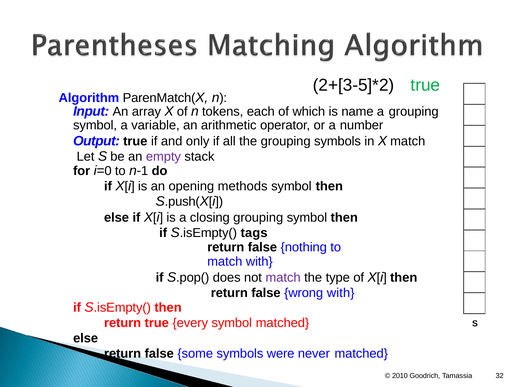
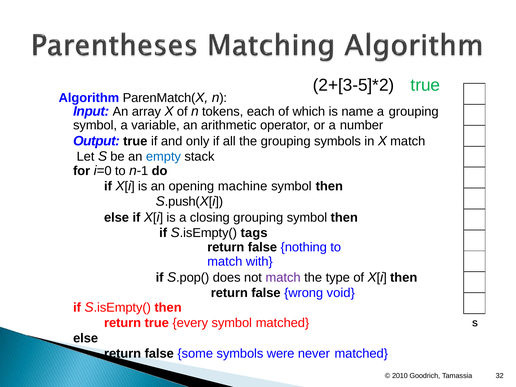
empty colour: purple -> blue (163, 157)
methods: methods -> machine (243, 186)
wrong with: with -> void (341, 293)
